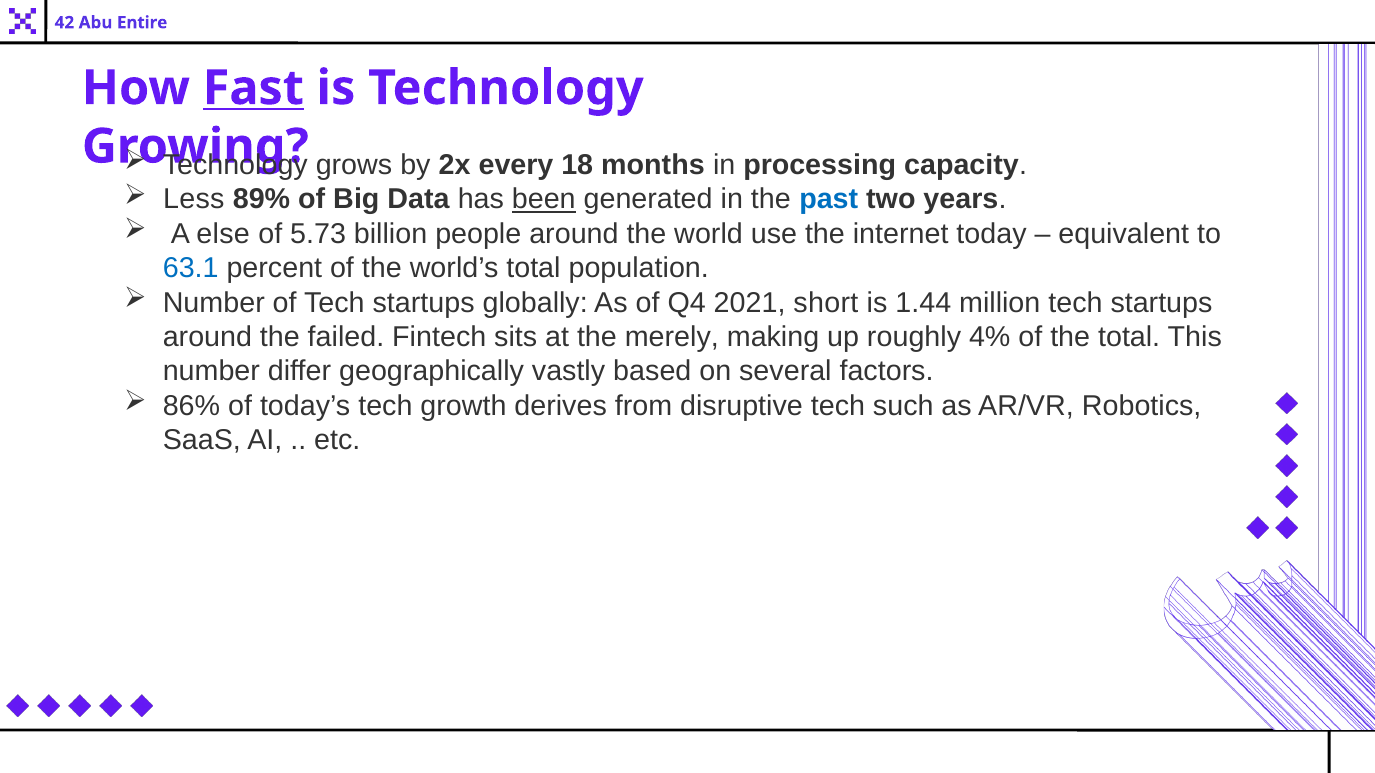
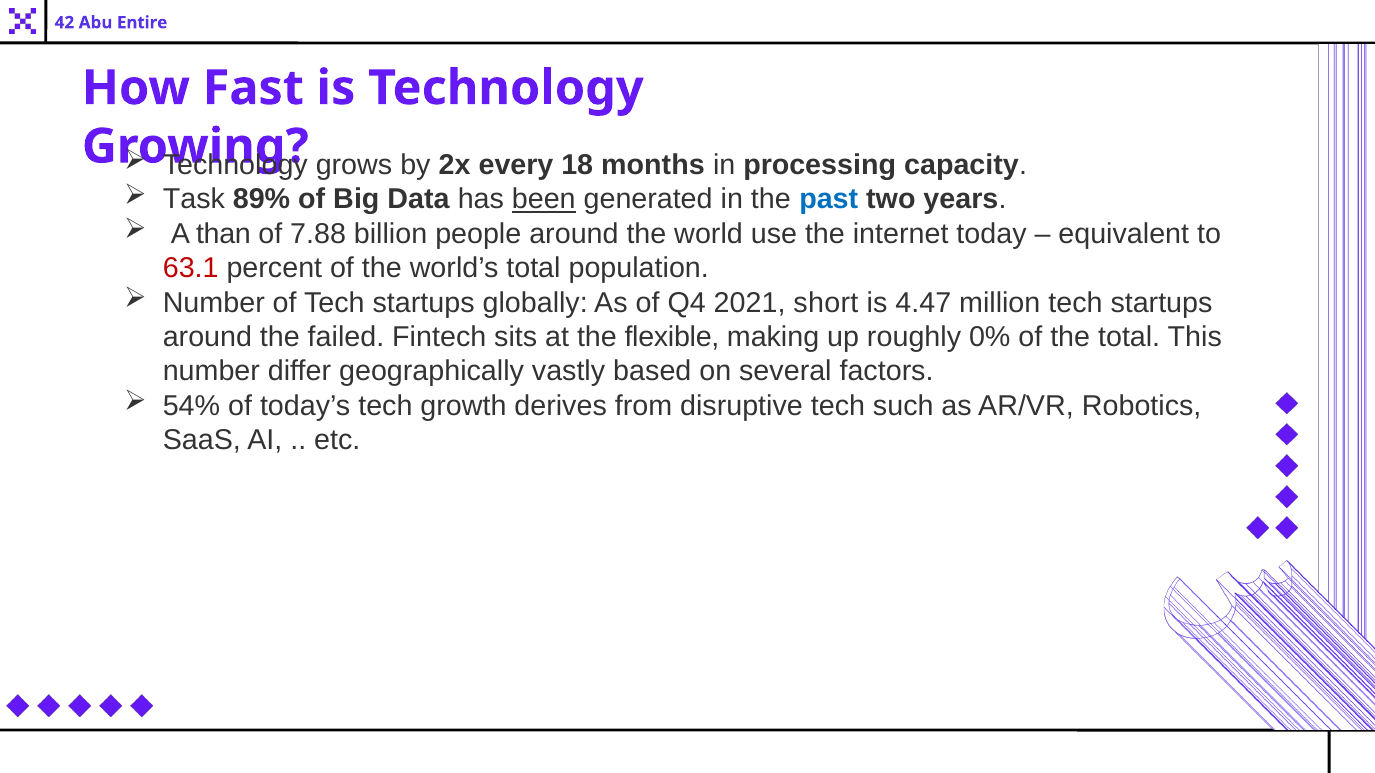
Fast underline: present -> none (253, 88)
Less: Less -> Task (194, 200)
else: else -> than (223, 234)
5.73: 5.73 -> 7.88 (318, 234)
63.1 colour: blue -> red (191, 268)
1.44: 1.44 -> 4.47 (923, 303)
merely: merely -> flexible (672, 337)
4%: 4% -> 0% (990, 337)
86%: 86% -> 54% (191, 406)
